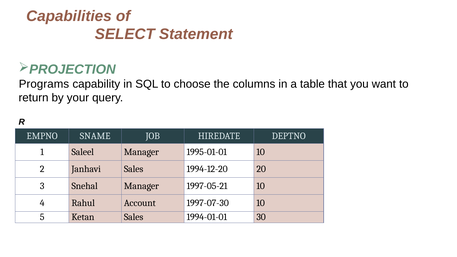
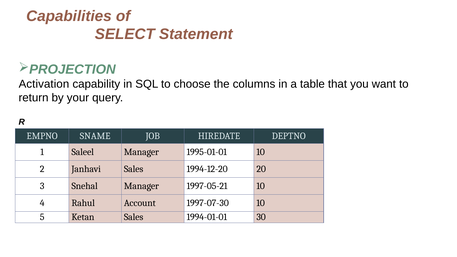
Programs: Programs -> Activation (44, 84)
